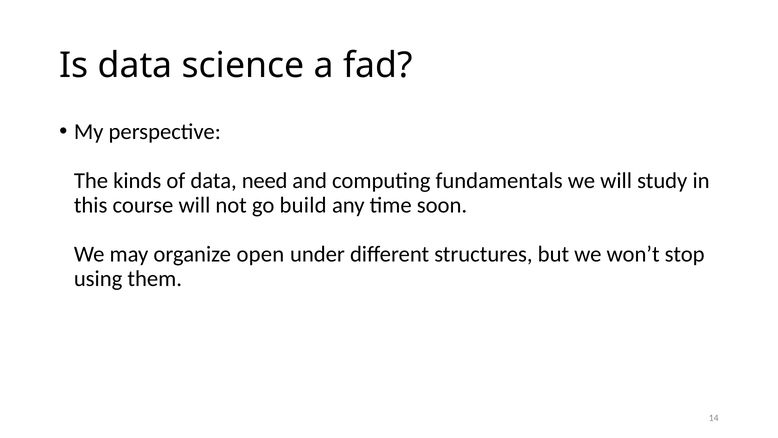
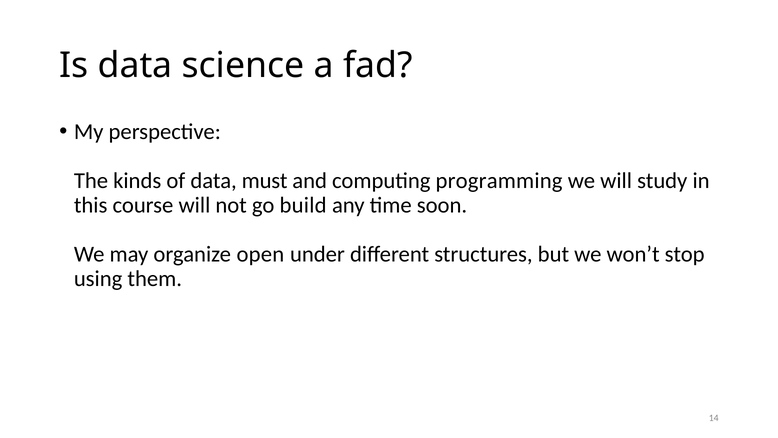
need: need -> must (265, 181)
fundamentals: fundamentals -> programming (499, 181)
